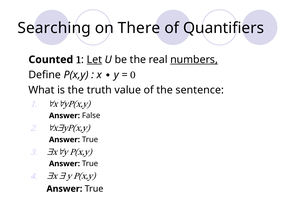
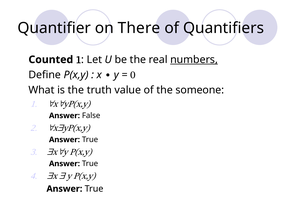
Searching: Searching -> Quantifier (54, 28)
Let underline: present -> none (94, 60)
sentence: sentence -> someone (200, 90)
